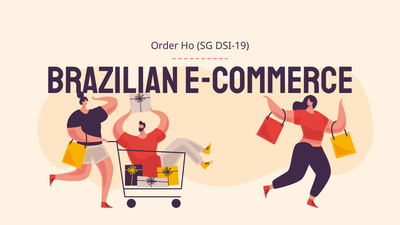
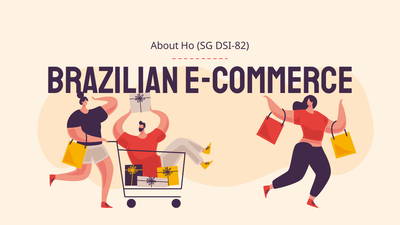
Order: Order -> About (165, 46)
DSI-19: DSI-19 -> DSI-82 (232, 46)
